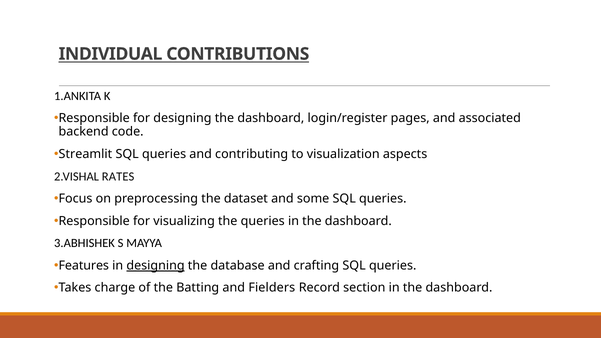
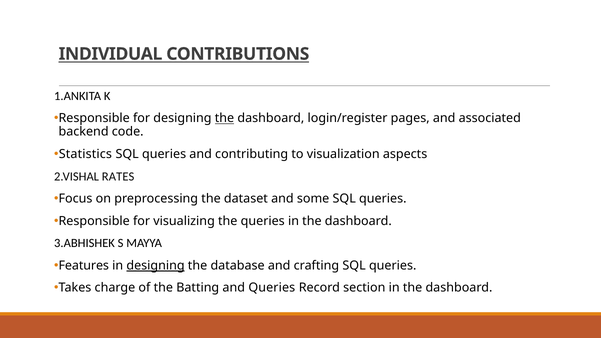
the underline: none -> present (224, 118)
Streamlit: Streamlit -> Statistics (85, 154)
and Fielders: Fielders -> Queries (272, 288)
